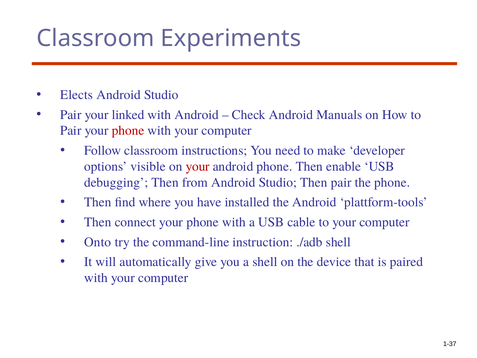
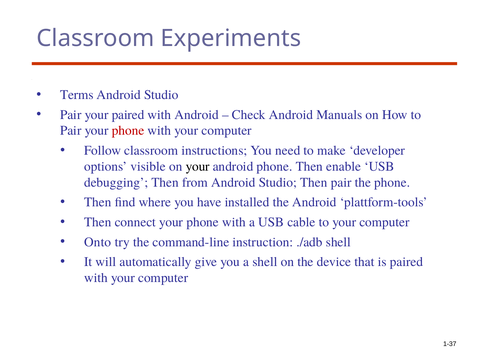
Elects: Elects -> Terms (77, 95)
your linked: linked -> paired (128, 115)
your colour: red -> black (198, 166)
